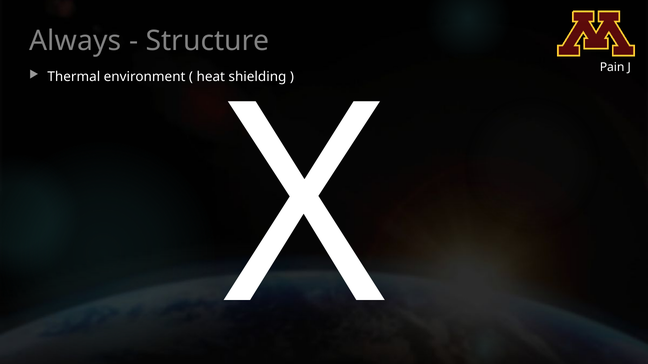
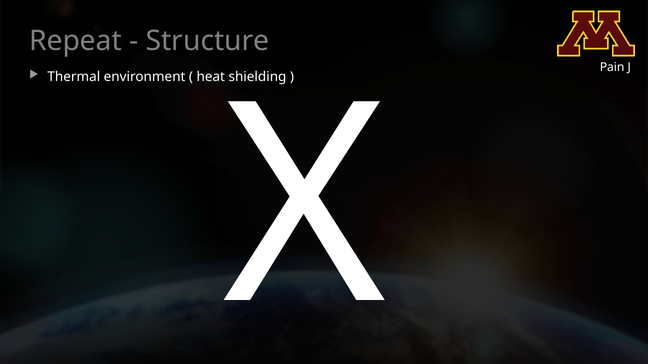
Always: Always -> Repeat (76, 41)
